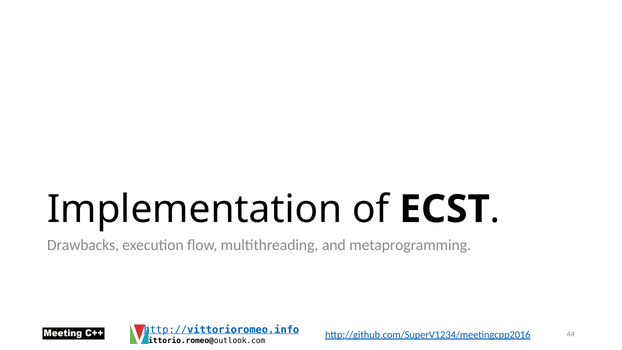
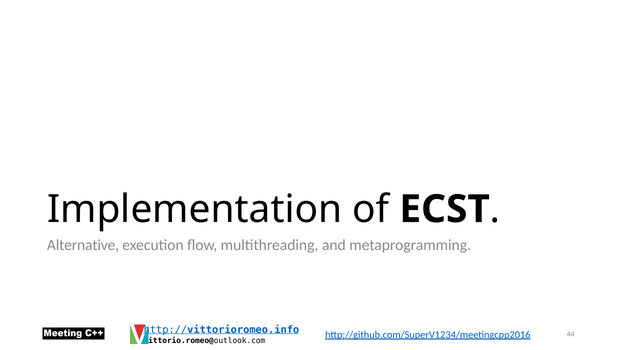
Drawbacks: Drawbacks -> Alternative (83, 245)
